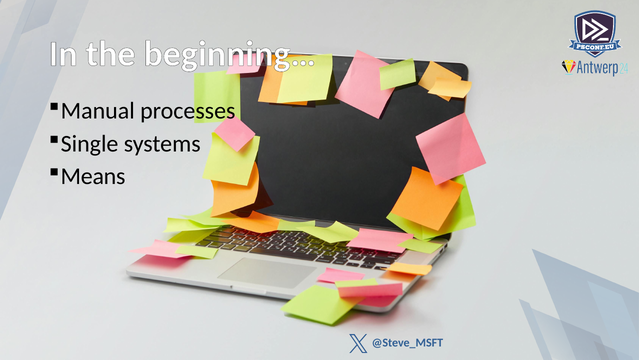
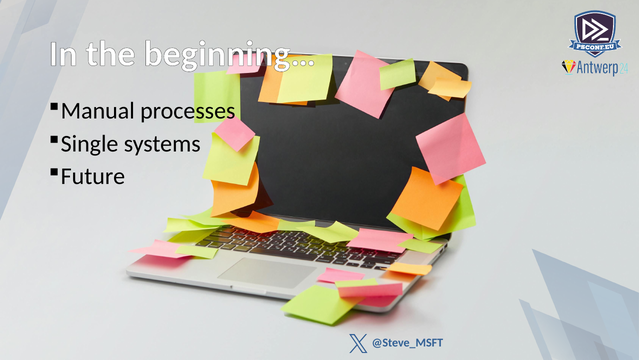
Means: Means -> Future (93, 176)
